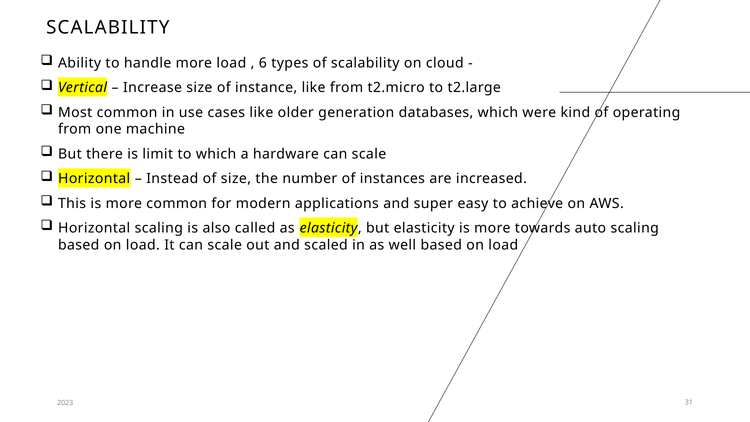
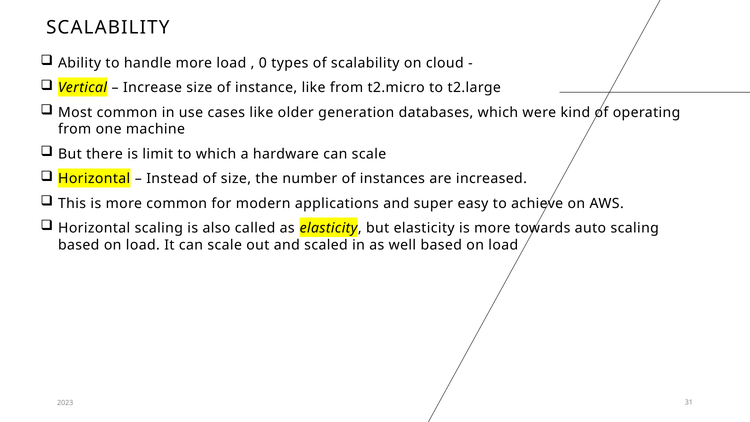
6: 6 -> 0 (263, 63)
